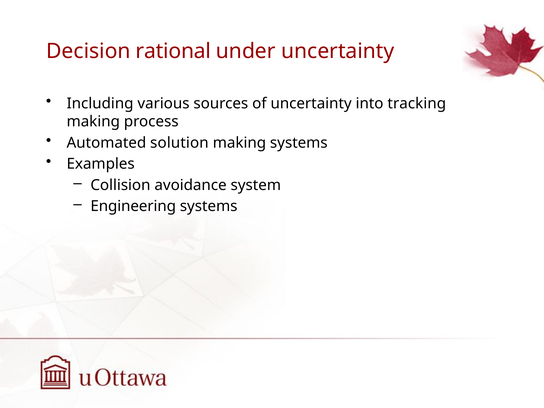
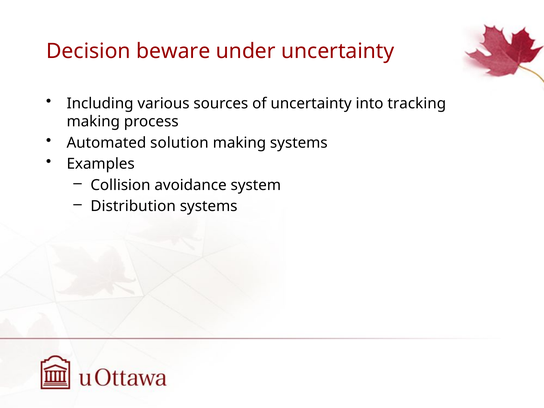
rational: rational -> beware (173, 51)
Engineering: Engineering -> Distribution (133, 206)
